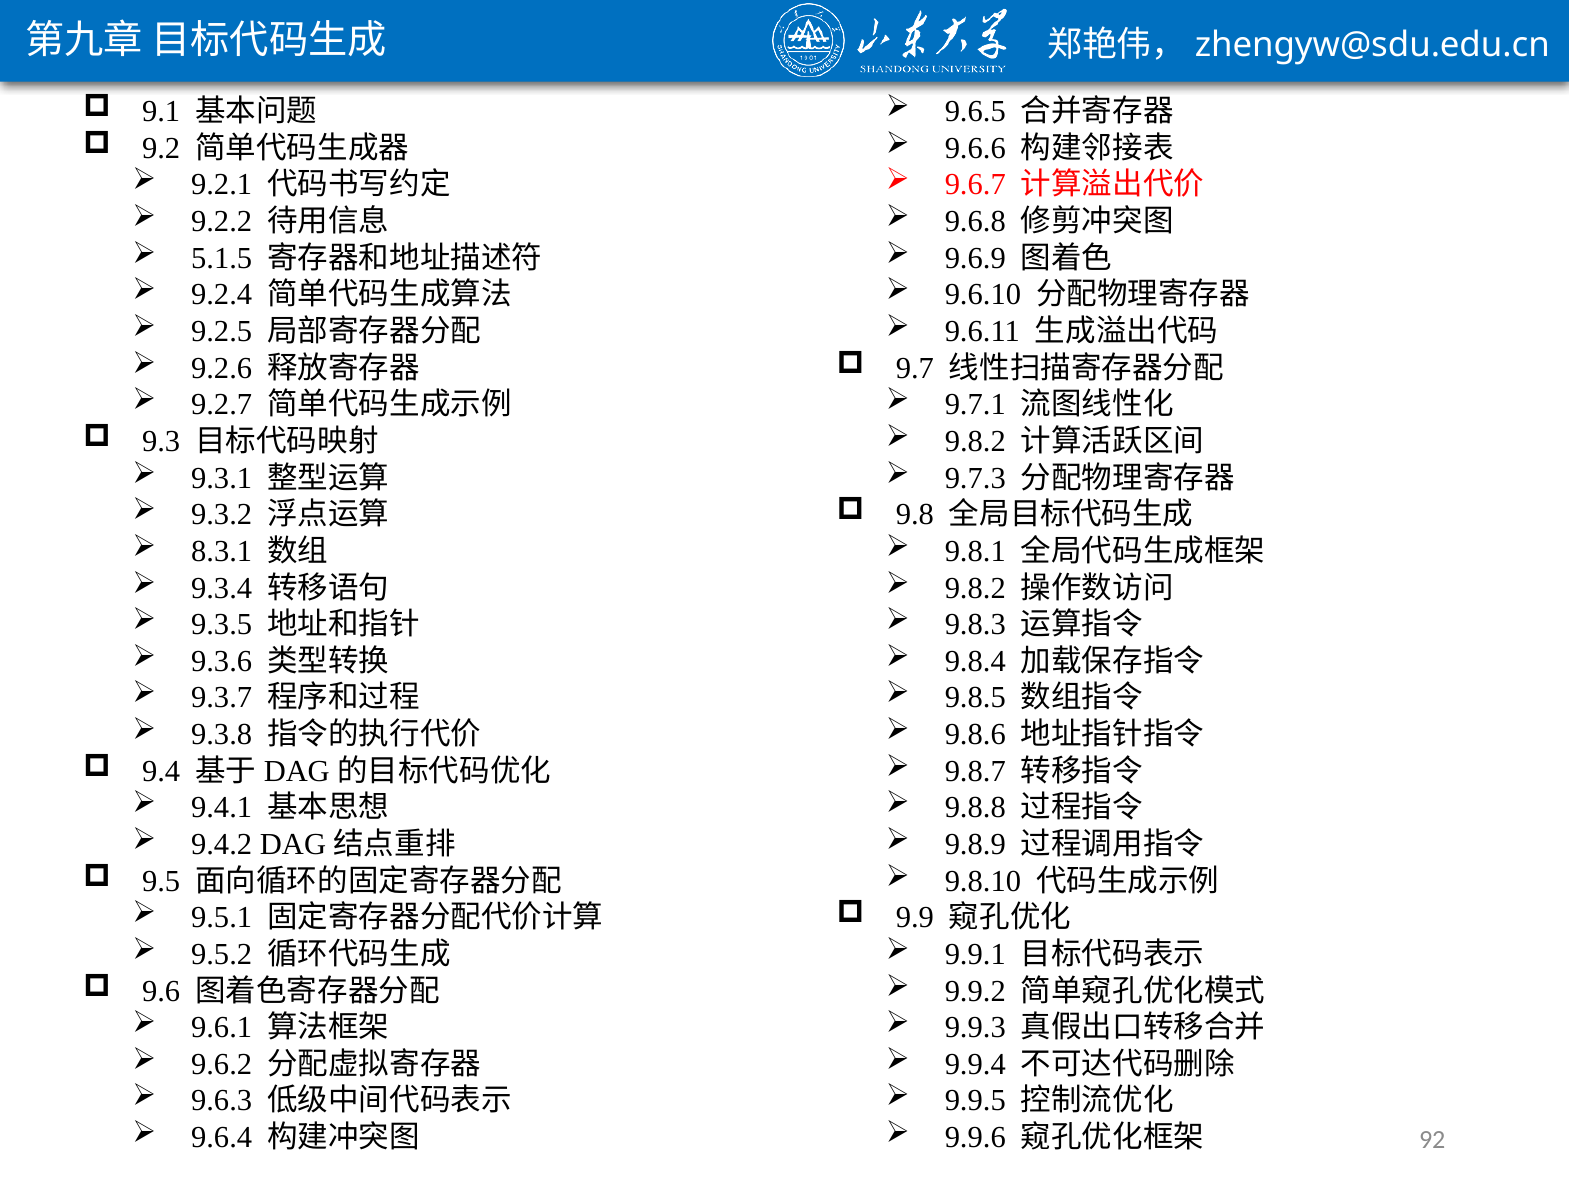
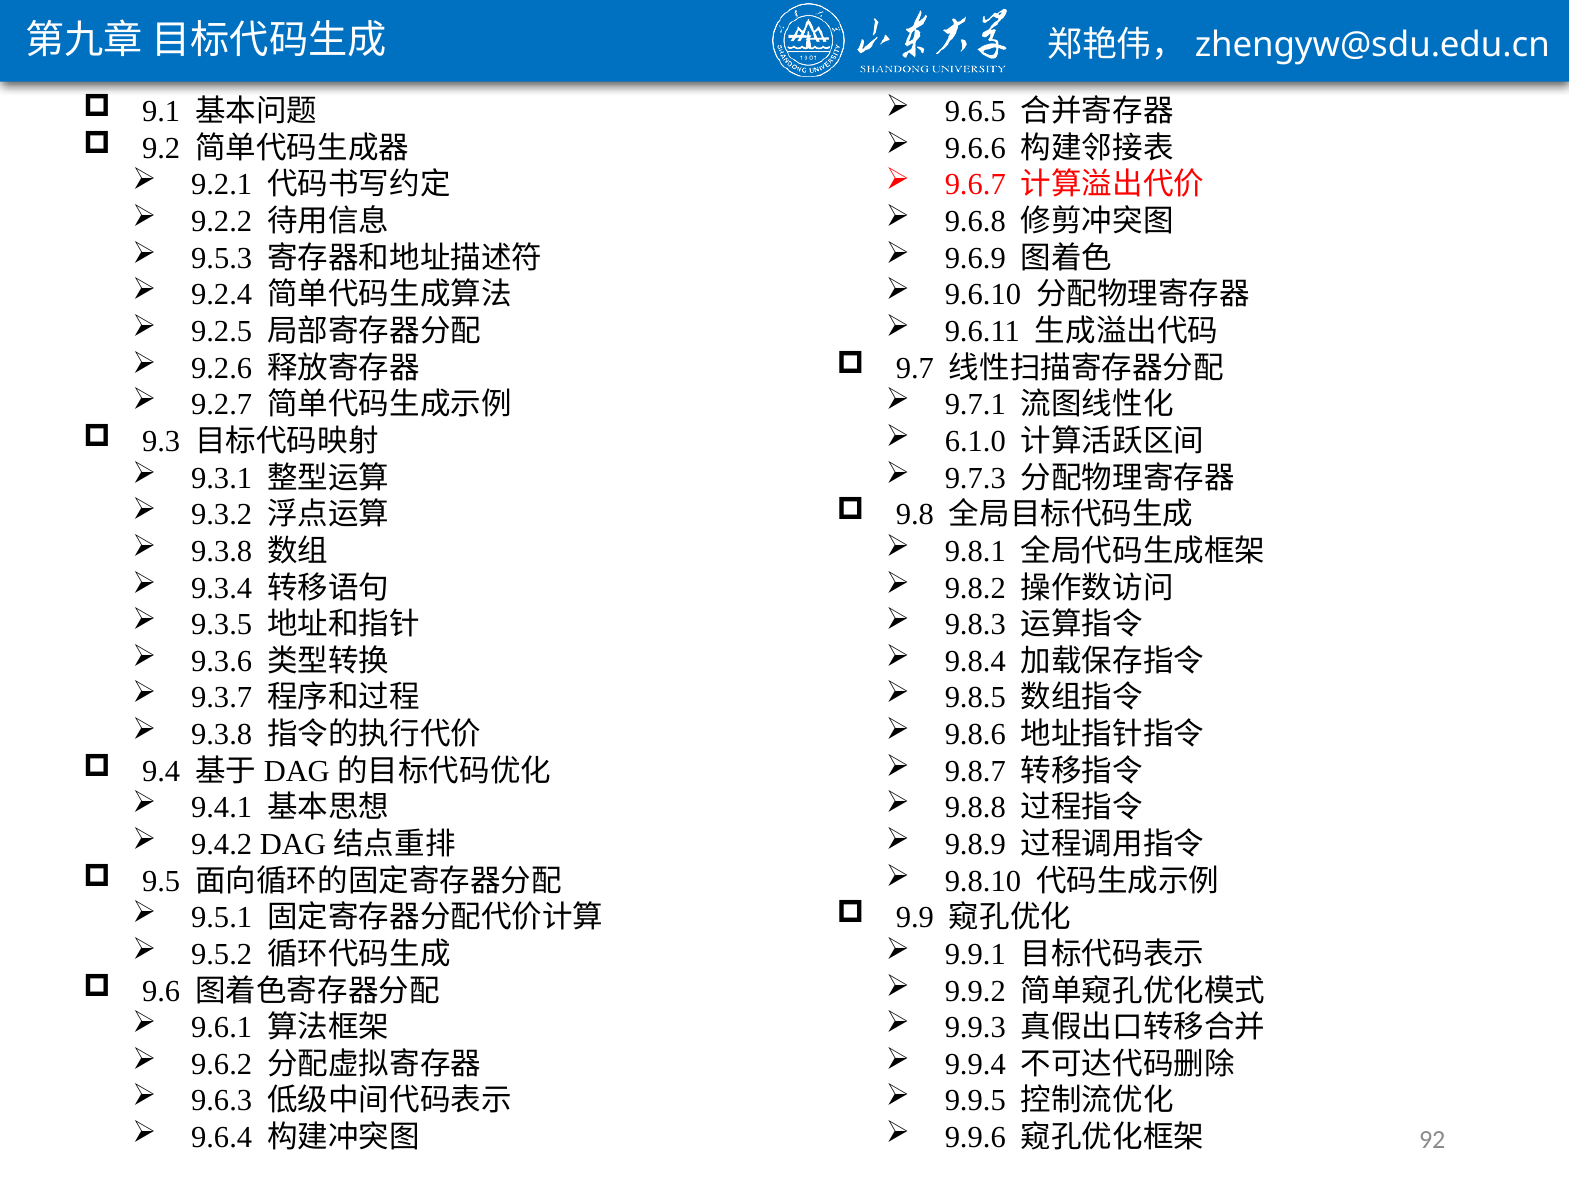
5.1.5: 5.1.5 -> 9.5.3 (222, 258)
9.8.2: 9.8.2 -> 6.1.0 (975, 441)
8.3.1: 8.3.1 -> 9.3.8 (222, 551)
